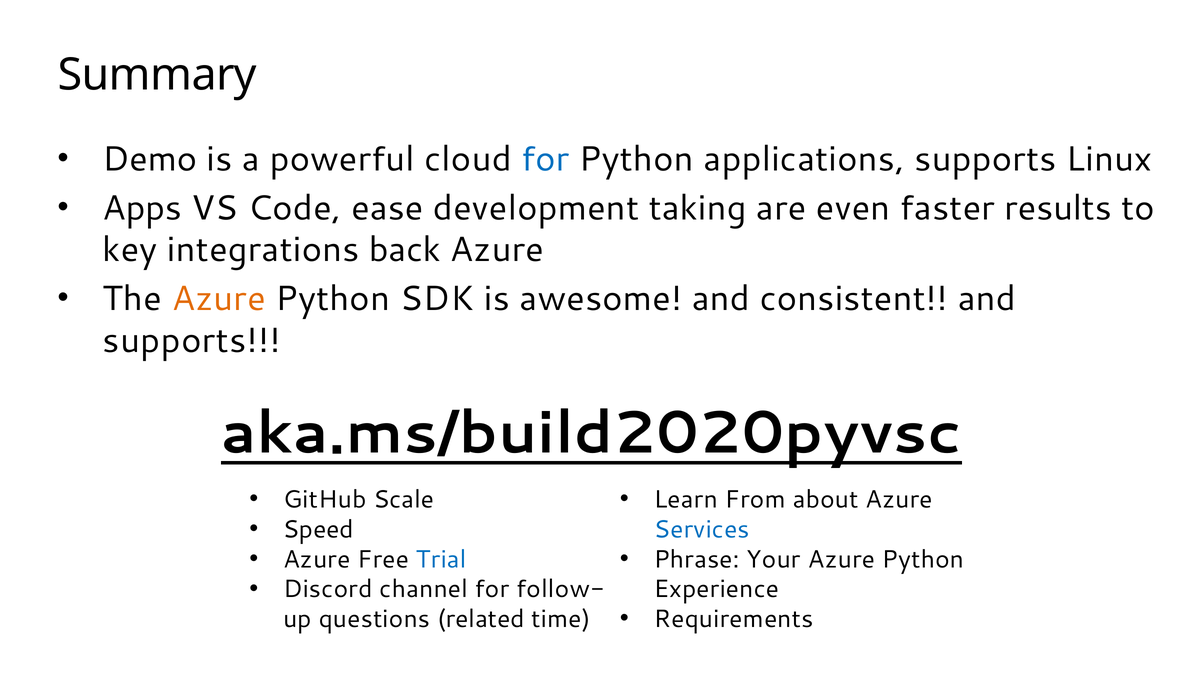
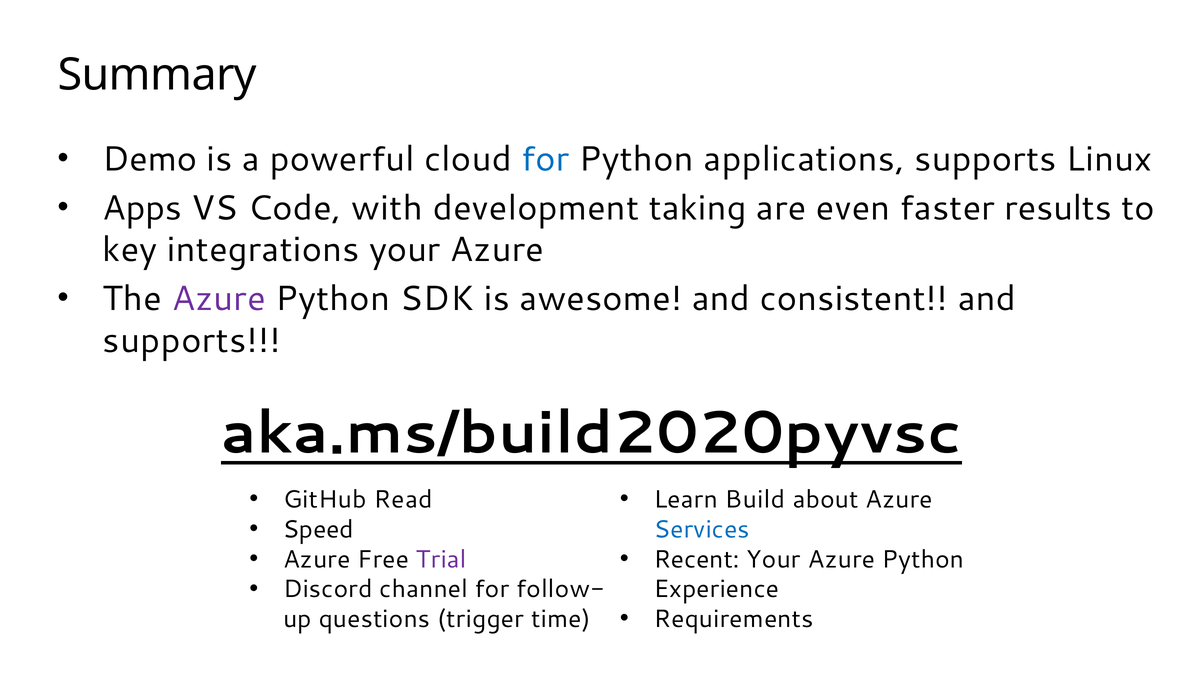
ease: ease -> with (387, 208)
integrations back: back -> your (405, 250)
Azure colour: orange -> purple (219, 299)
Scale: Scale -> Read (403, 500)
From: From -> Build (755, 500)
Trial colour: blue -> purple (441, 560)
Phrase: Phrase -> Recent (697, 560)
related: related -> trigger (481, 619)
